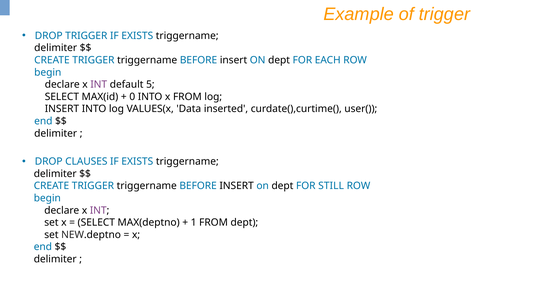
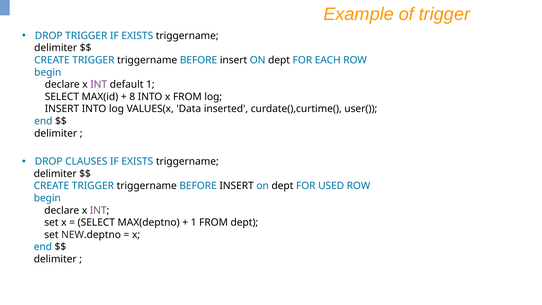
default 5: 5 -> 1 (150, 84)
0: 0 -> 8 (132, 97)
STILL: STILL -> USED (331, 186)
